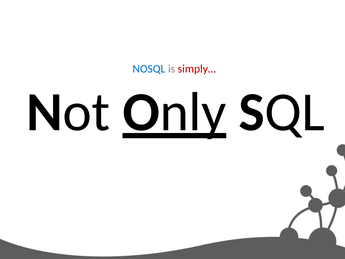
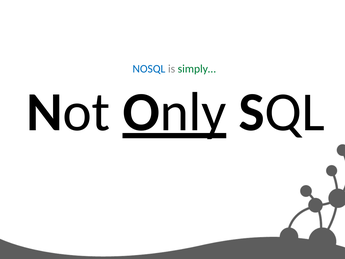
simply… colour: red -> green (197, 69)
